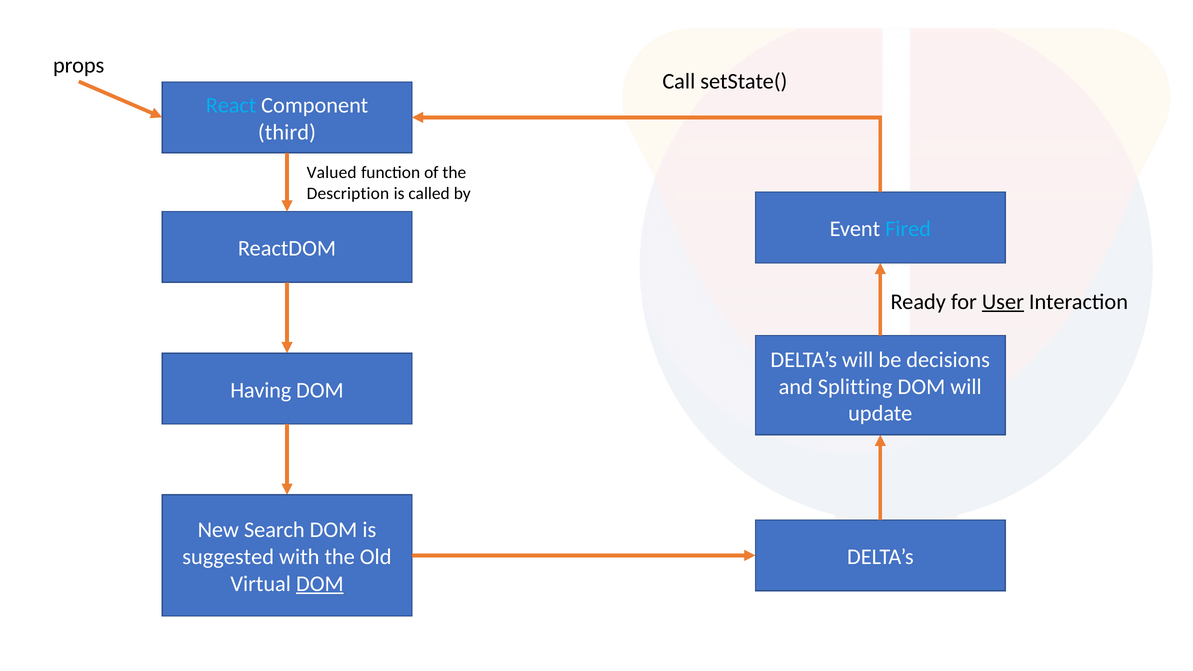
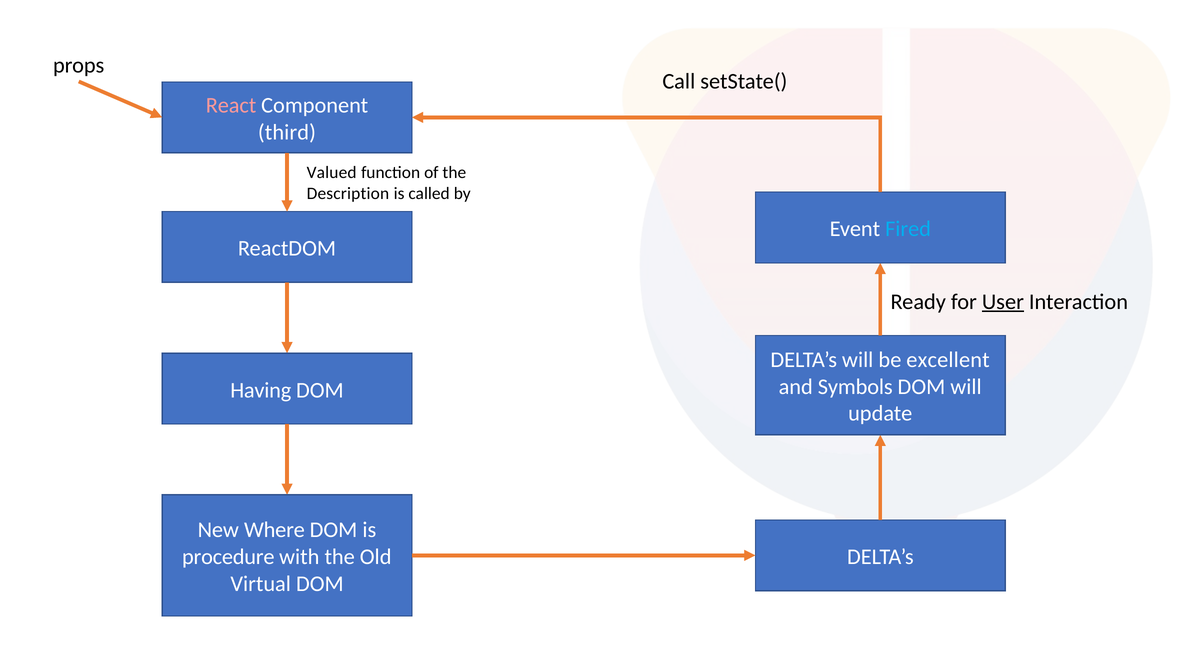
React colour: light blue -> pink (231, 106)
decisions: decisions -> excellent (948, 360)
Splitting: Splitting -> Symbols (855, 387)
Search: Search -> Where (274, 530)
suggested: suggested -> procedure (228, 557)
DOM underline: present -> none (320, 584)
